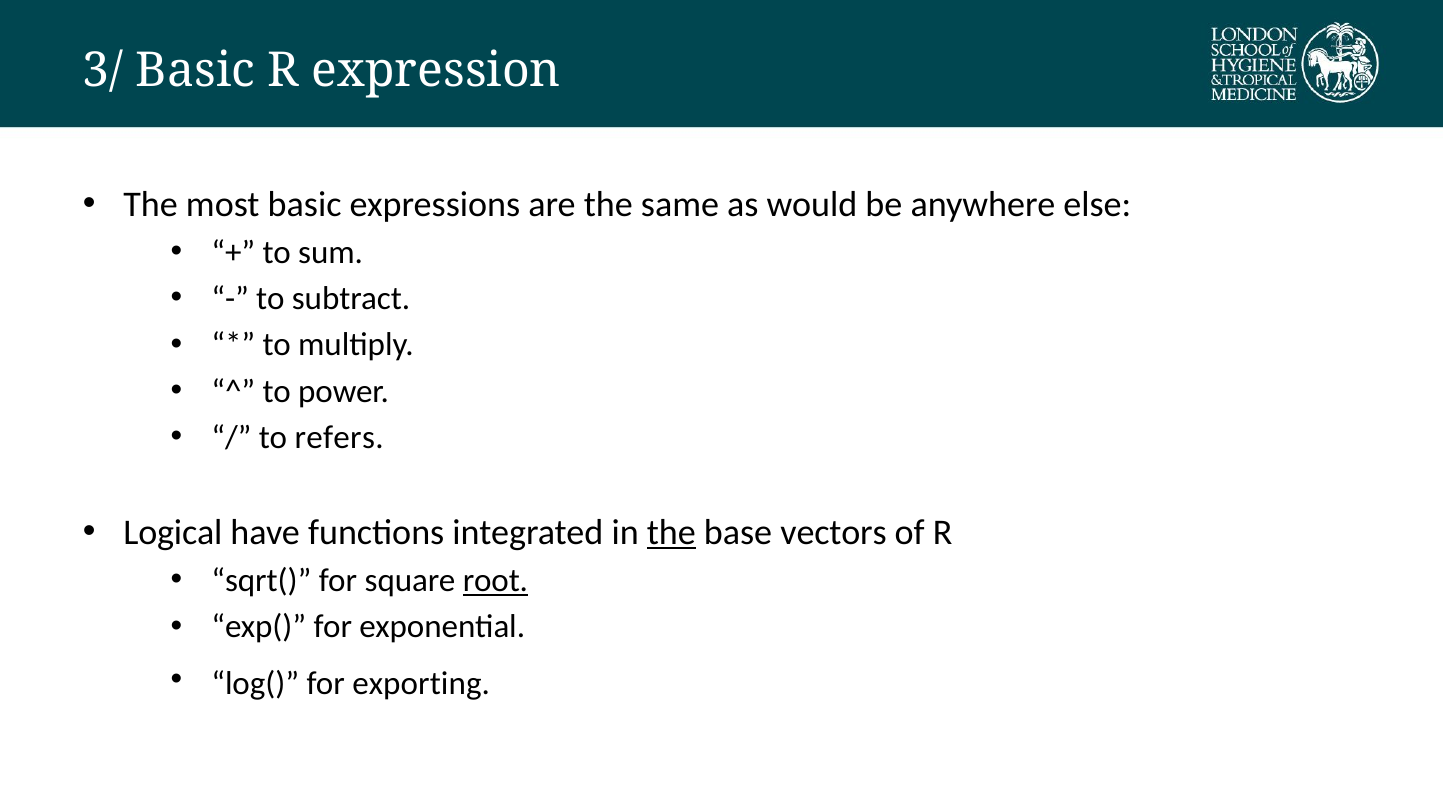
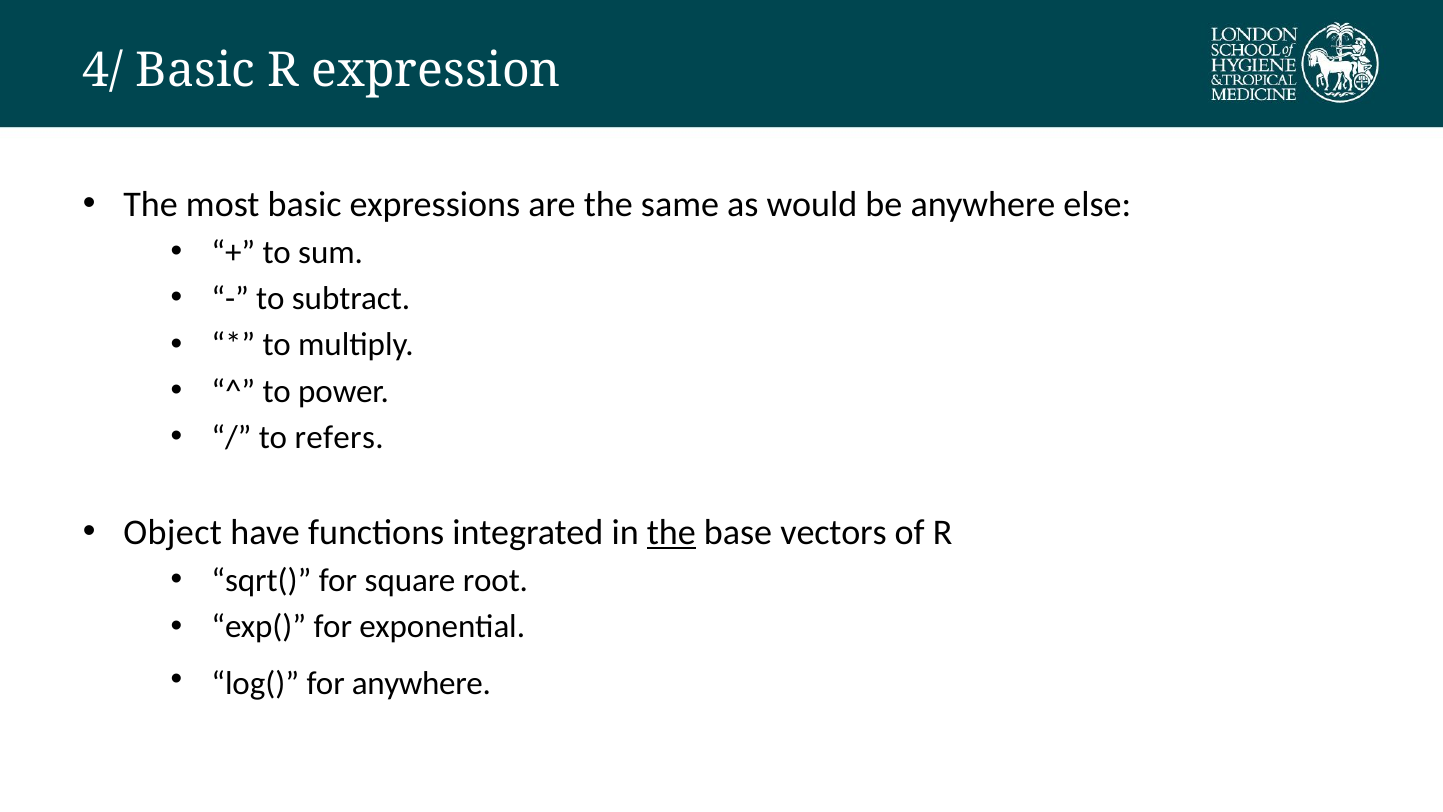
3/: 3/ -> 4/ (103, 71)
Logical: Logical -> Object (173, 533)
root underline: present -> none (495, 580)
for exporting: exporting -> anywhere (421, 684)
